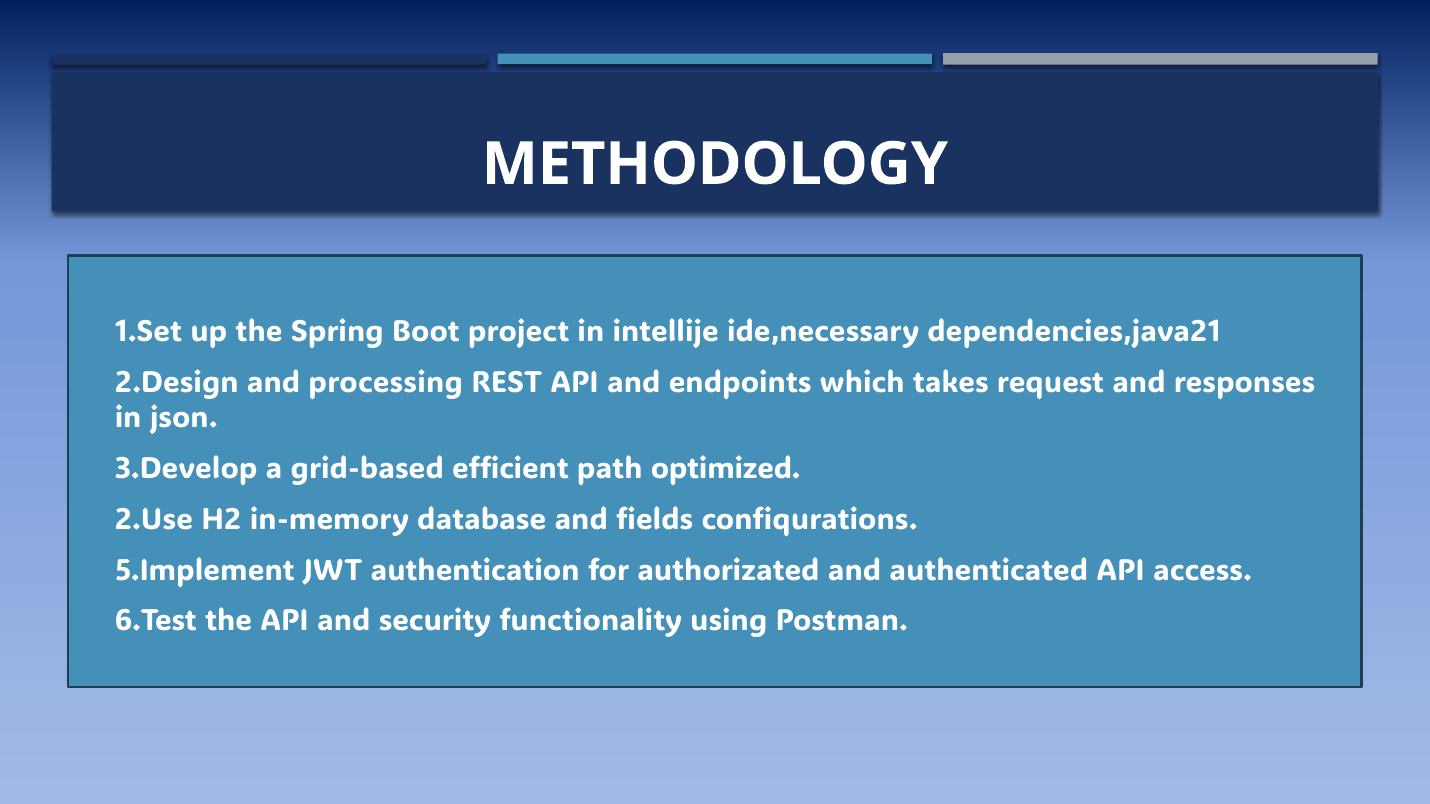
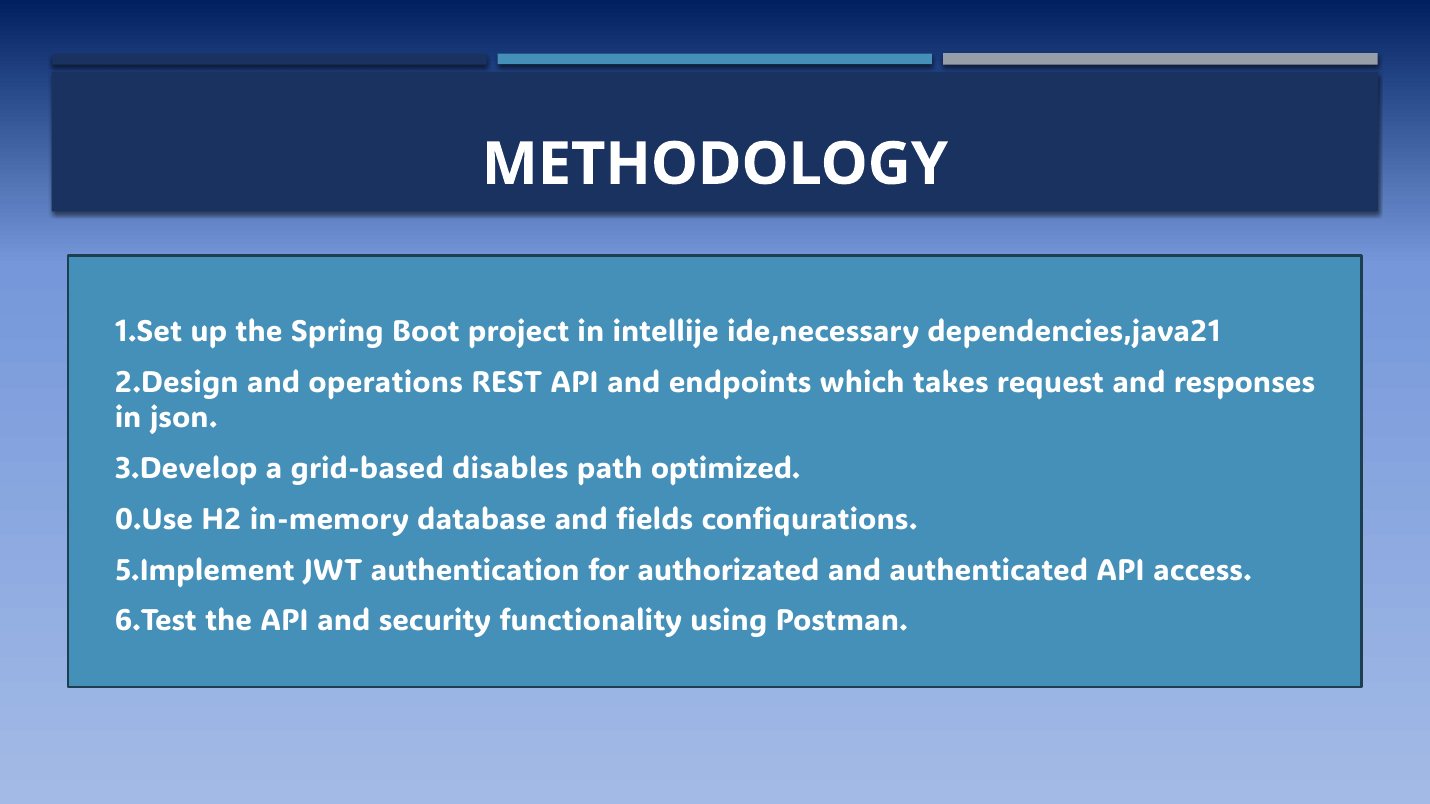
processing: processing -> operations (386, 383)
efficient: efficient -> disables (510, 469)
2.Use: 2.Use -> 0.Use (154, 520)
